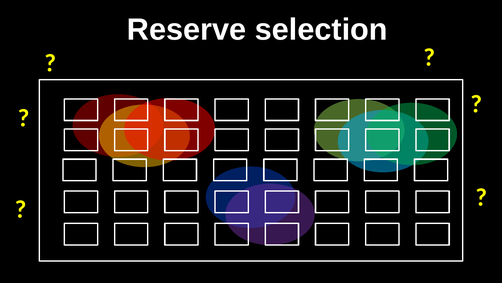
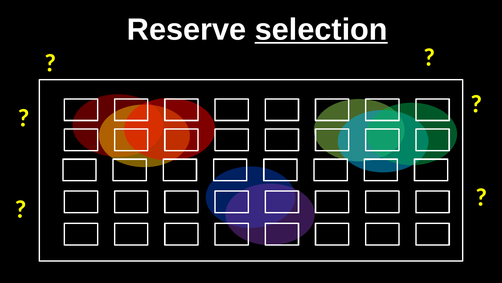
selection underline: none -> present (321, 30)
